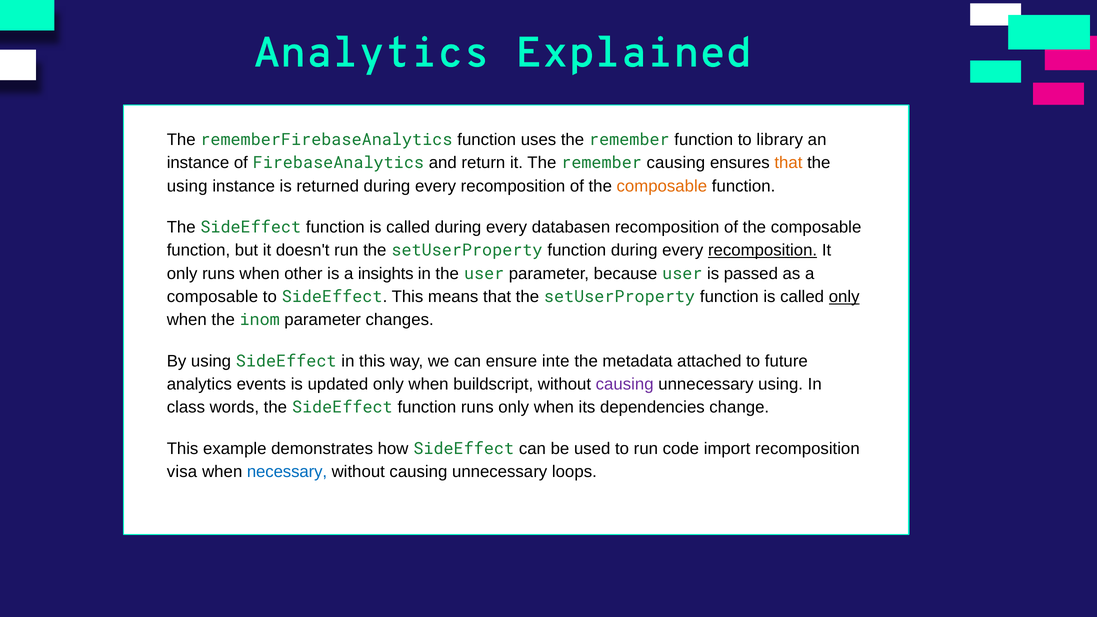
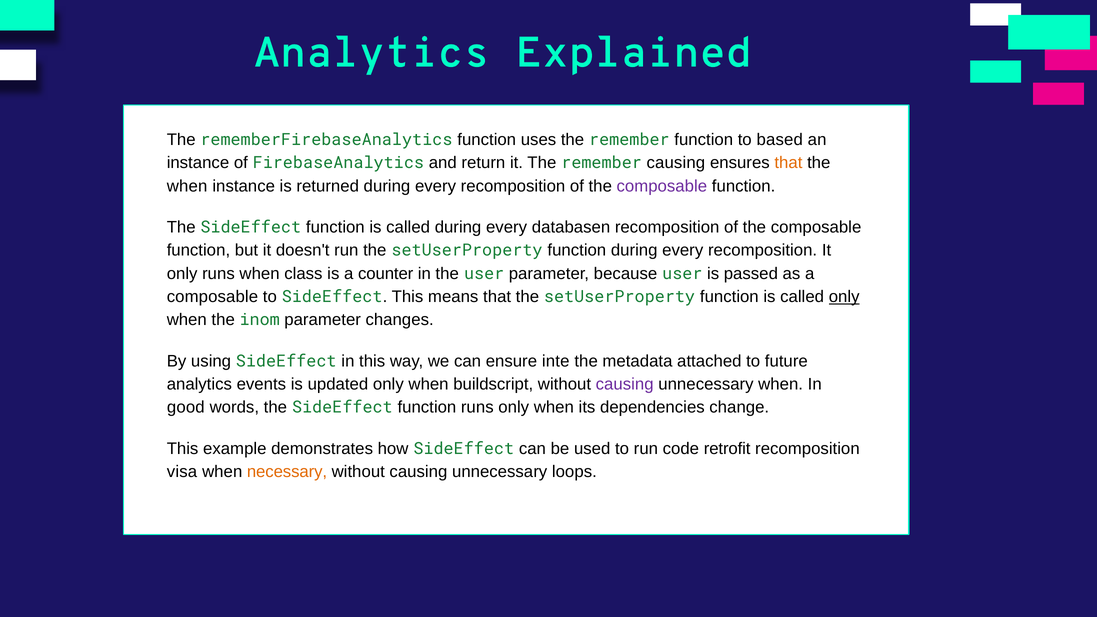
library: library -> based (780, 140)
using: using -> when (187, 186)
composable colour: orange -> purple (662, 186)
recomposition underline: present -> none (763, 250)
other: other -> class (303, 274)
insights: insights -> counter (386, 274)
unnecessary using: using -> when (781, 384)
class: class -> good (186, 407)
import: import -> retrofit (727, 449)
necessary colour: blue -> orange (287, 472)
